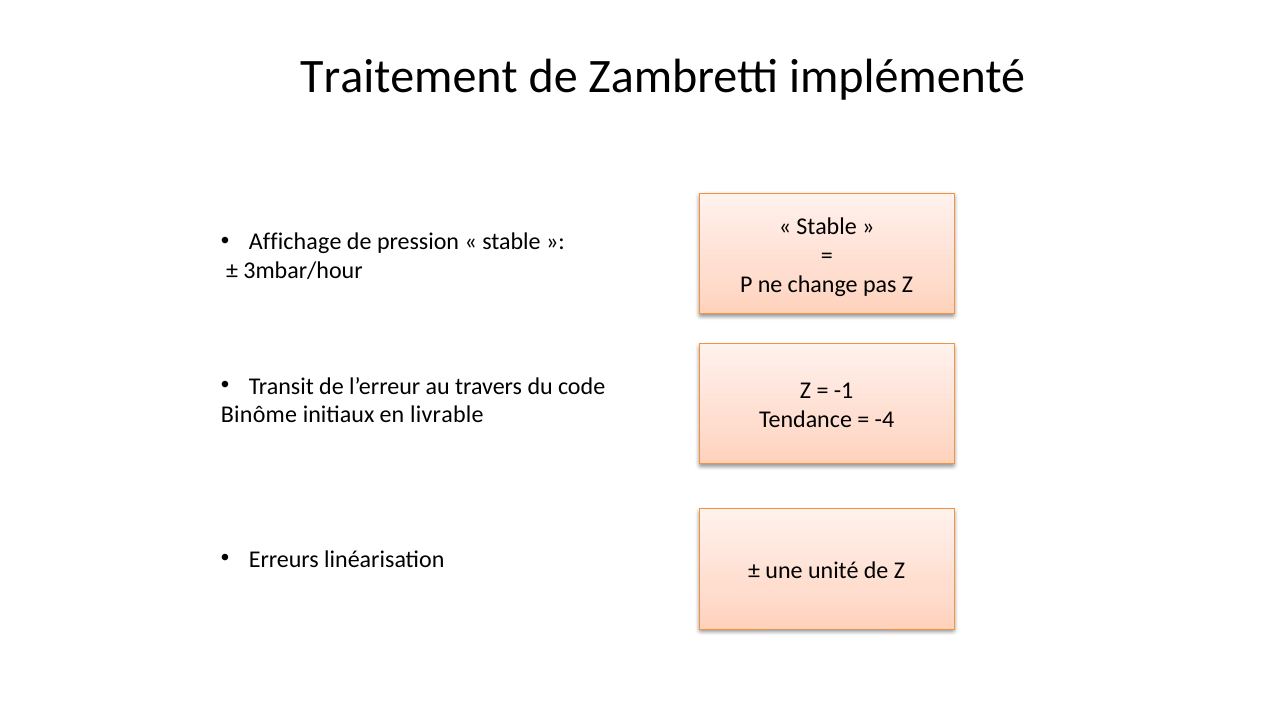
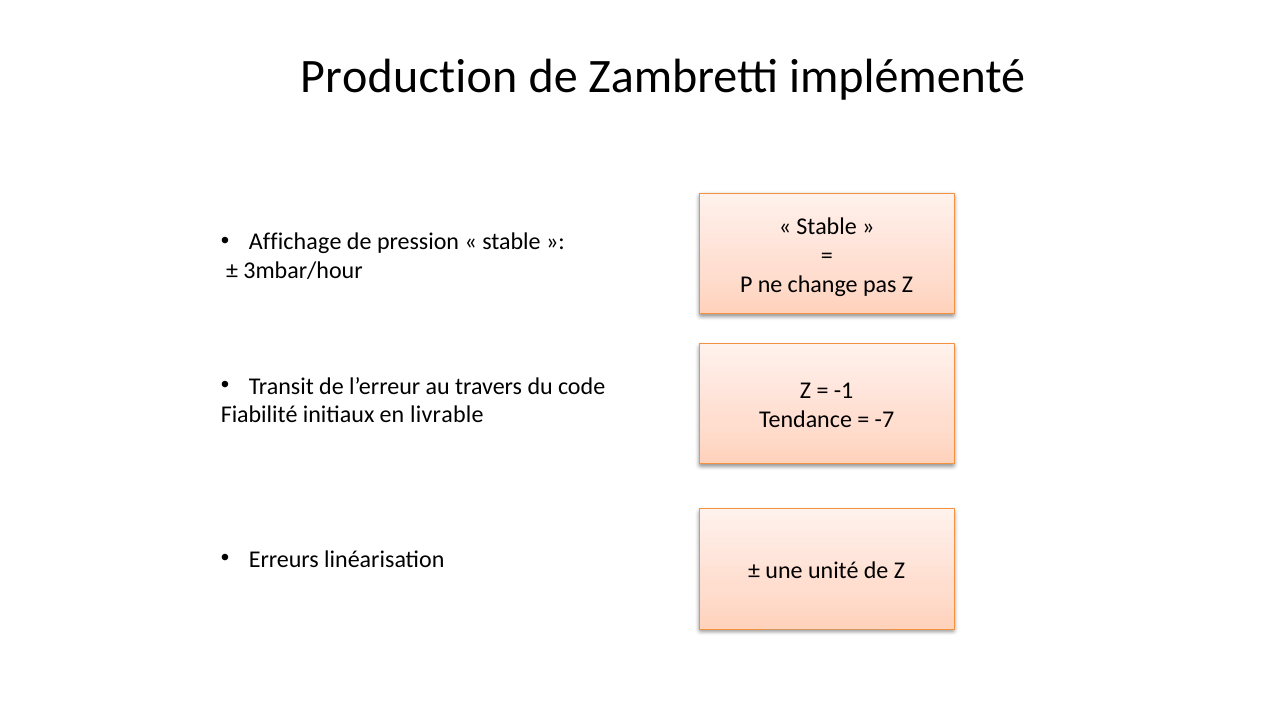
Traitement: Traitement -> Production (409, 76)
Binôme: Binôme -> Fiabilité (259, 415)
-4: -4 -> -7 (884, 420)
